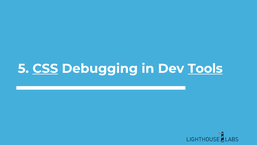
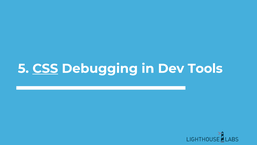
Tools underline: present -> none (205, 68)
